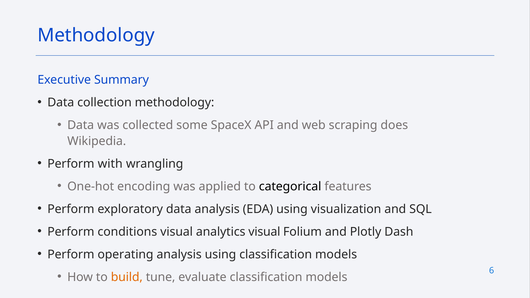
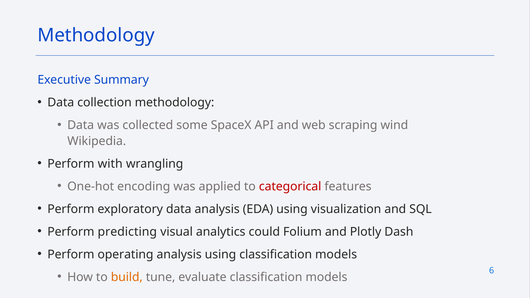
does: does -> wind (394, 125)
categorical colour: black -> red (290, 186)
conditions: conditions -> predicting (127, 232)
analytics visual: visual -> could (264, 232)
